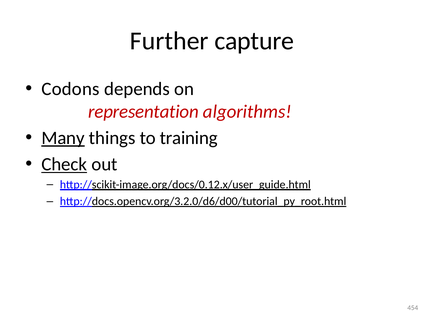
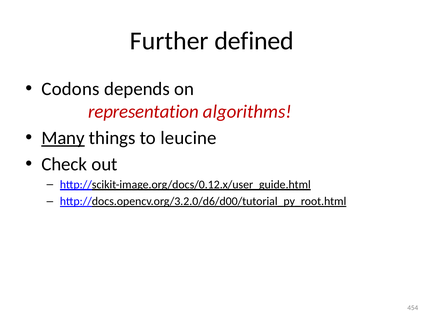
capture: capture -> defined (254, 41)
training: training -> leucine (189, 138)
Check underline: present -> none (64, 164)
